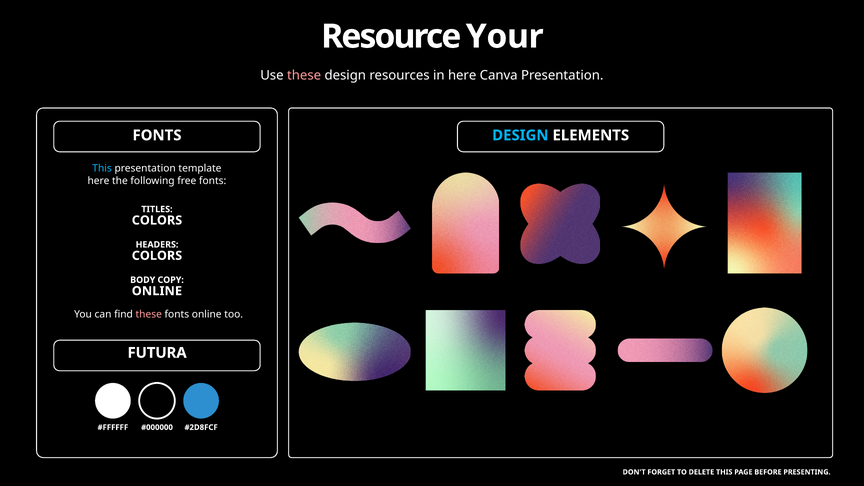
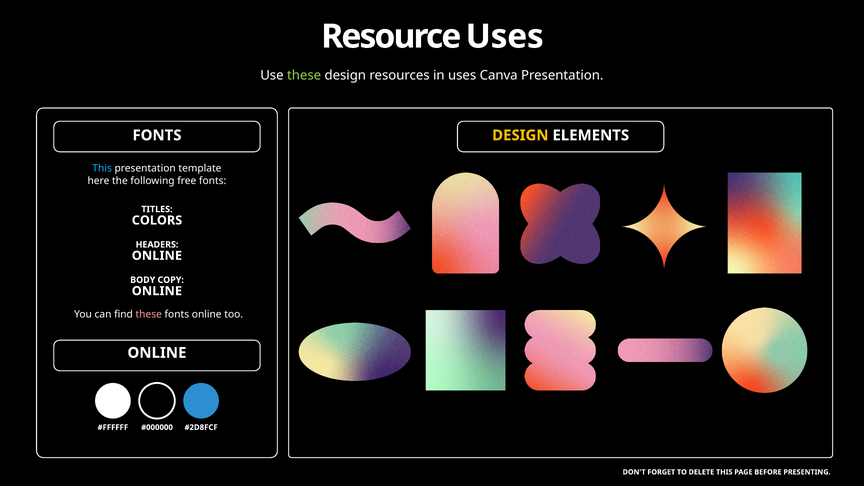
Resource Your: Your -> Uses (505, 37)
these colour: pink -> light green (304, 75)
in here: here -> uses (462, 75)
DESIGN colour: light blue -> yellow (520, 135)
COLORS: COLORS -> ONLINE (157, 256)
FUTURA: FUTURA -> ONLINE (157, 353)
